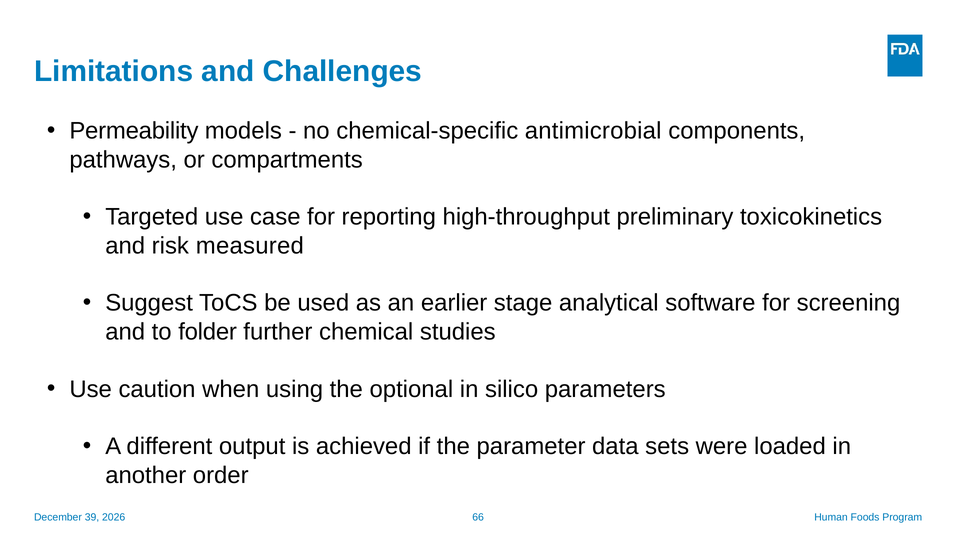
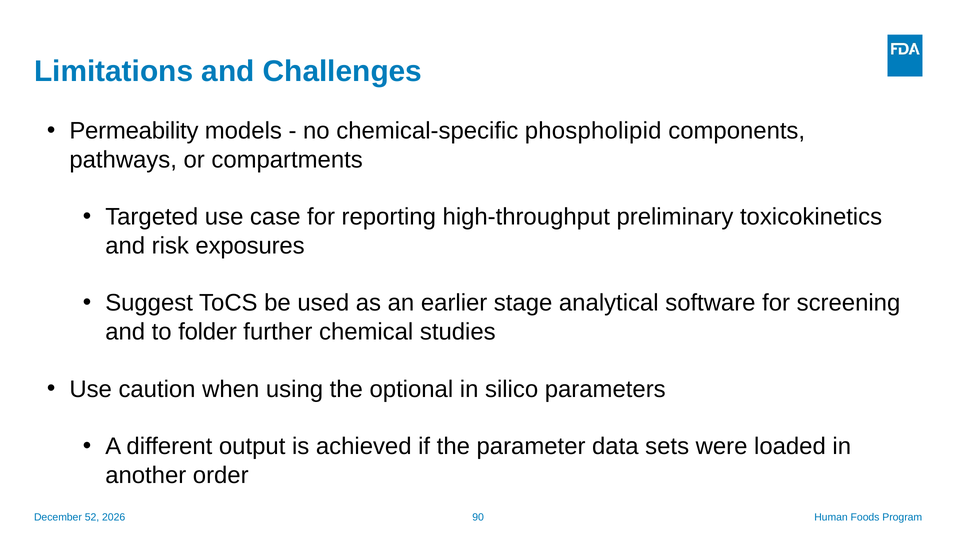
antimicrobial: antimicrobial -> phospholipid (593, 131)
measured: measured -> exposures (250, 246)
39: 39 -> 52 (92, 517)
66: 66 -> 90 (478, 517)
